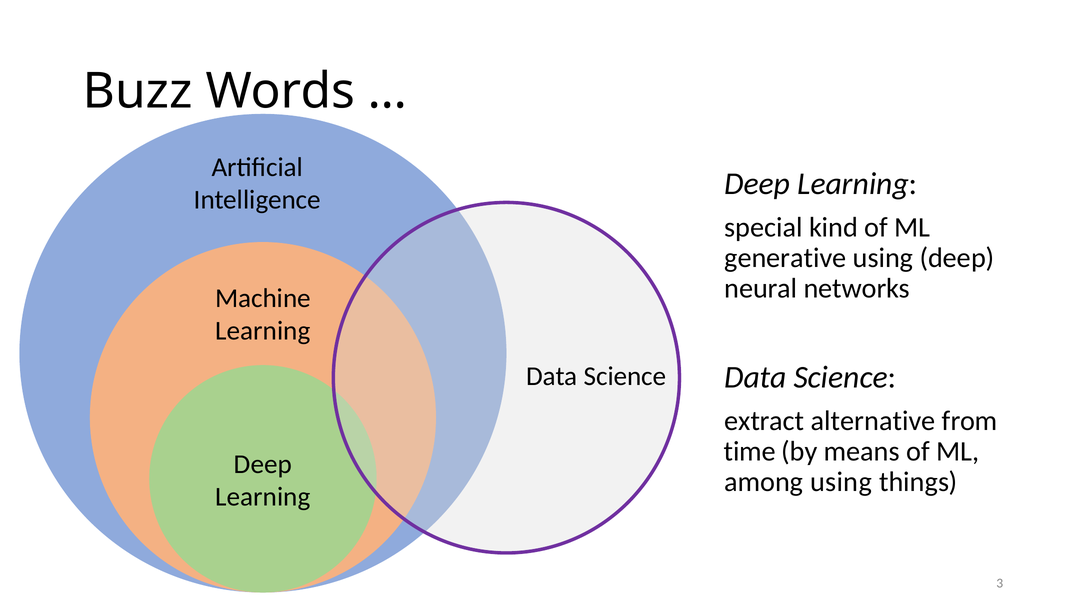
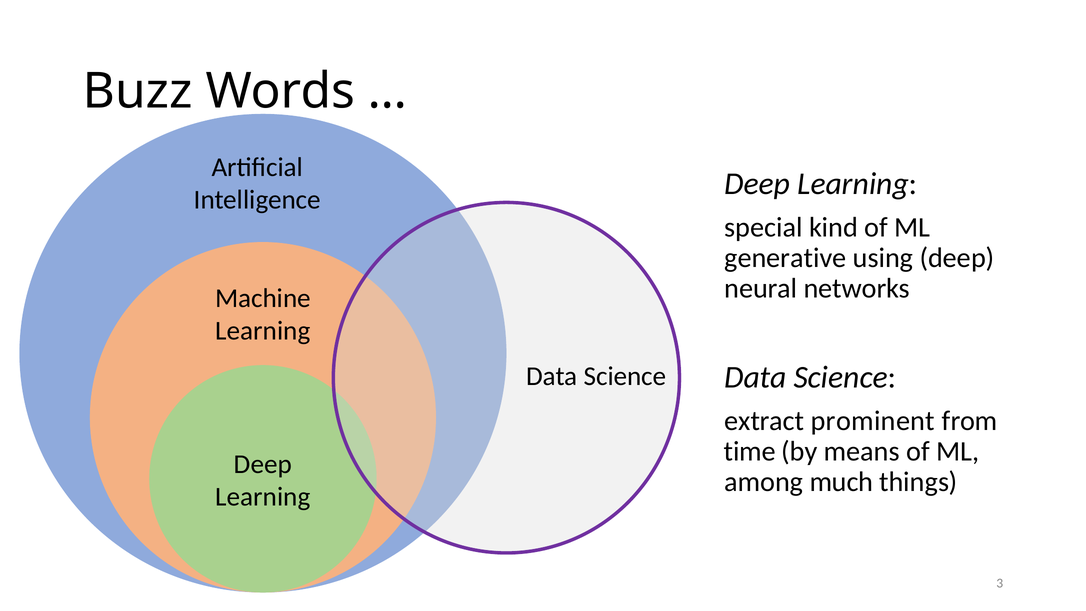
alternative: alternative -> prominent (873, 421)
among using: using -> much (841, 482)
